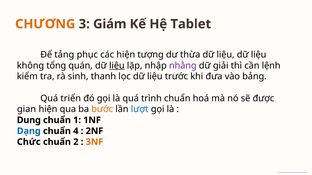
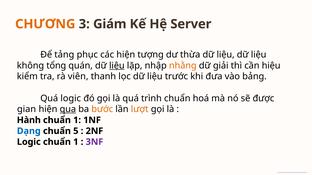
Tablet: Tablet -> Server (191, 24)
nhằng colour: purple -> orange (183, 66)
lệnh: lệnh -> hiệu (271, 66)
sinh: sinh -> viên (78, 77)
Quá triển: triển -> logic (71, 99)
qua underline: none -> present (68, 109)
lượt colour: blue -> orange (140, 109)
Dụng: Dụng -> Hành (29, 120)
4: 4 -> 5 (76, 131)
Chức: Chức -> Logic (29, 142)
2: 2 -> 1 (76, 142)
3NF colour: orange -> purple (94, 142)
